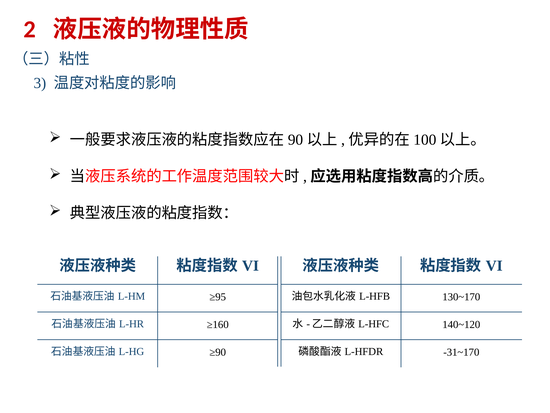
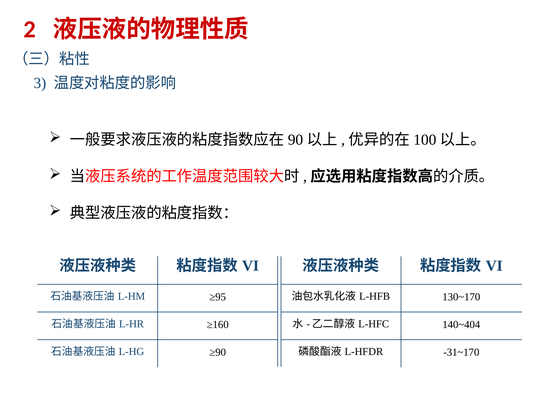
140~120: 140~120 -> 140~404 (461, 324)
